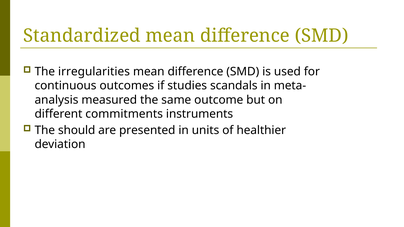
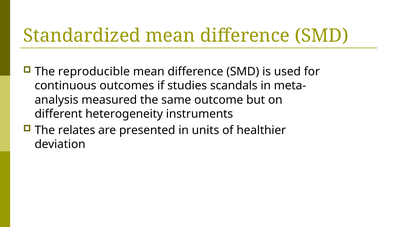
irregularities: irregularities -> reproducible (94, 72)
commitments: commitments -> heterogeneity (124, 114)
should: should -> relates (77, 130)
